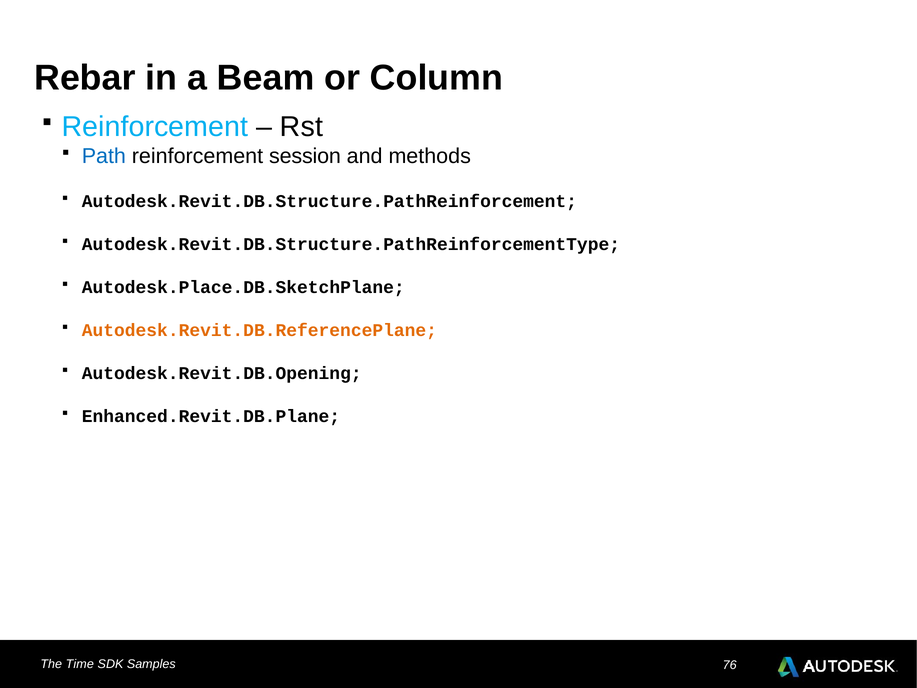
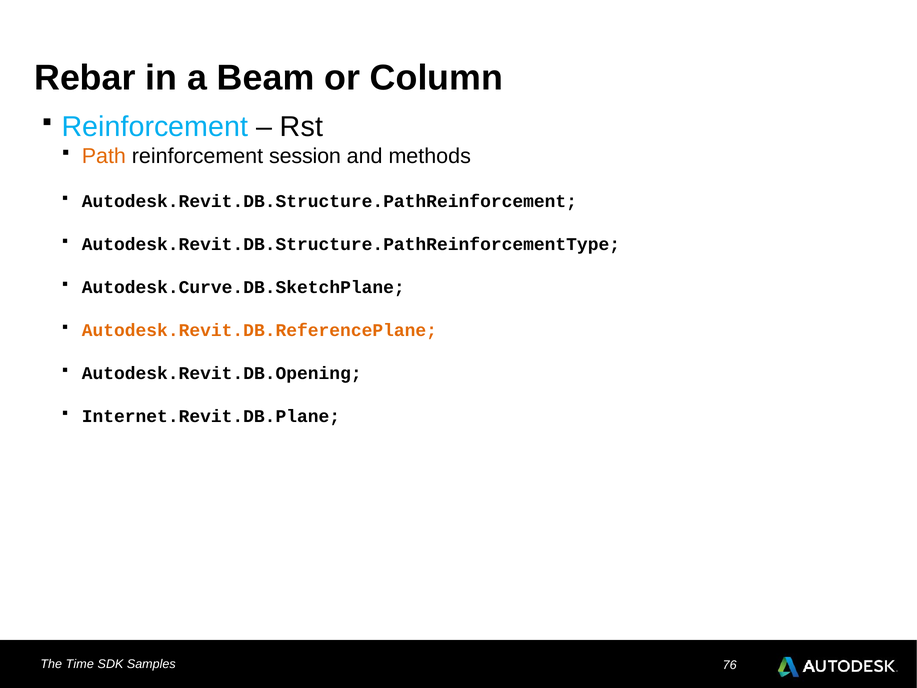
Path colour: blue -> orange (104, 156)
Autodesk.Place.DB.SketchPlane: Autodesk.Place.DB.SketchPlane -> Autodesk.Curve.DB.SketchPlane (243, 287)
Enhanced.Revit.DB.Plane: Enhanced.Revit.DB.Plane -> Internet.Revit.DB.Plane (211, 416)
